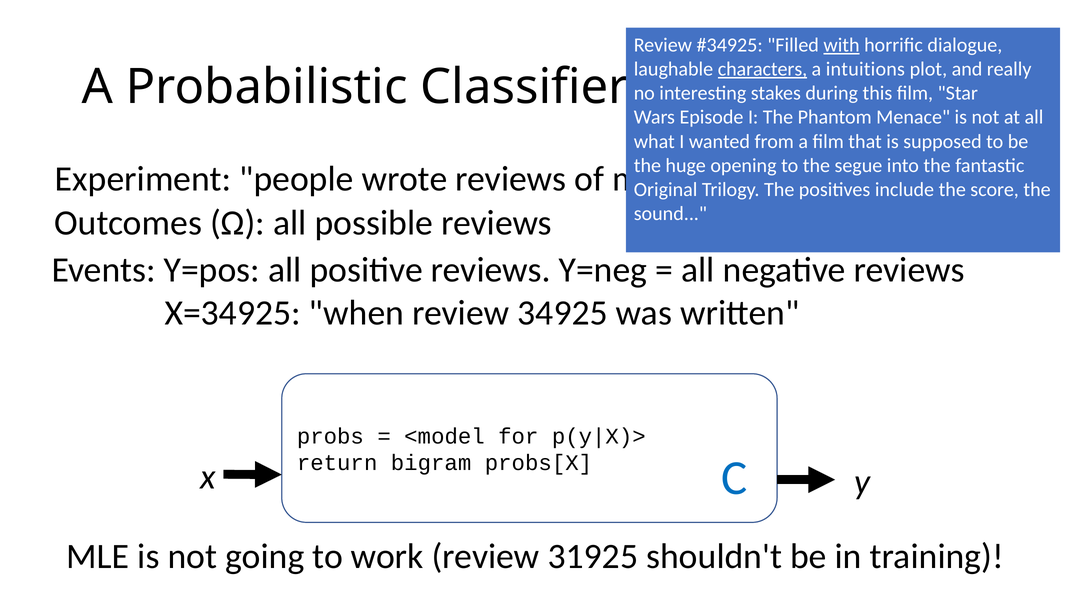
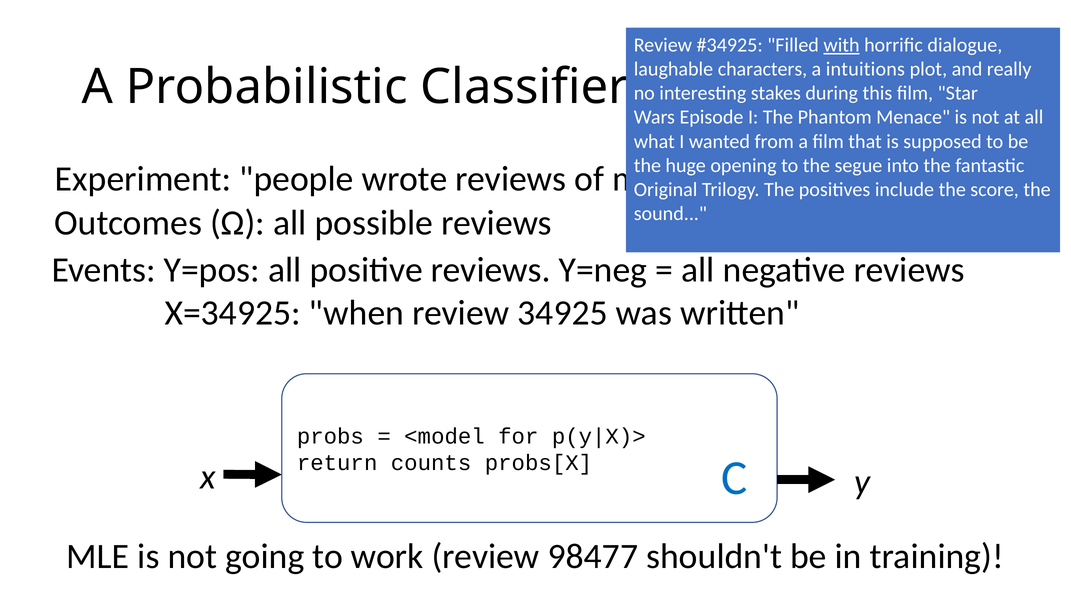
characters underline: present -> none (762, 69)
bigram: bigram -> counts (431, 463)
31925: 31925 -> 98477 (593, 557)
